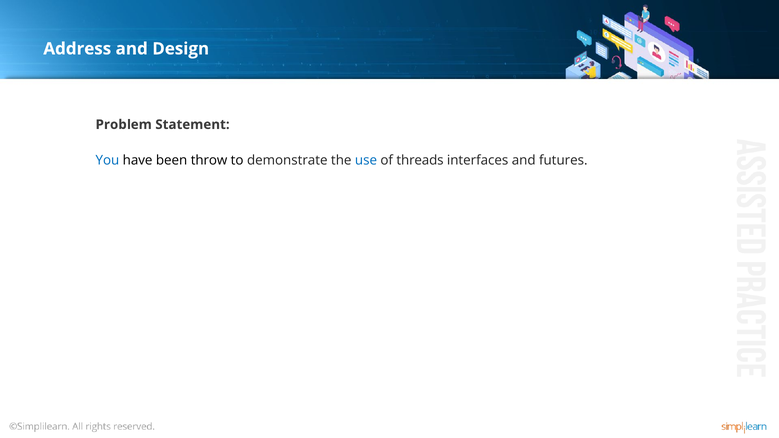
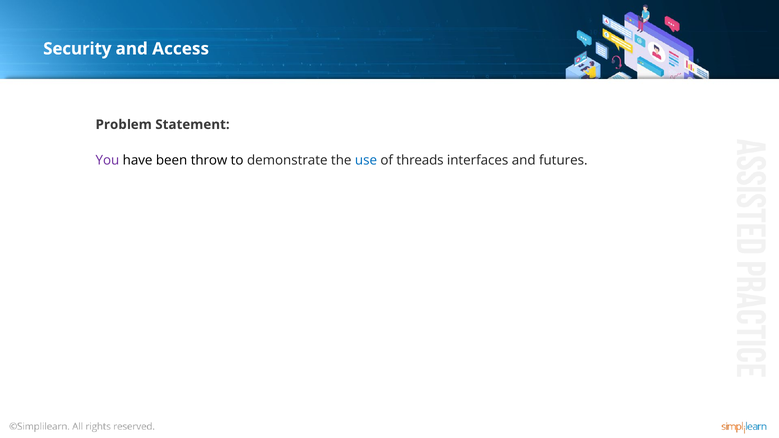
Address: Address -> Security (77, 49)
Design: Design -> Access (181, 49)
You colour: blue -> purple (107, 160)
